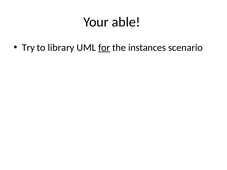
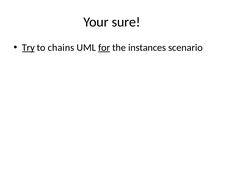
able: able -> sure (126, 22)
Try underline: none -> present (28, 48)
library: library -> chains (61, 48)
